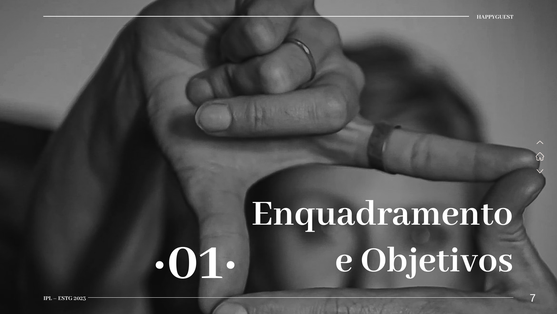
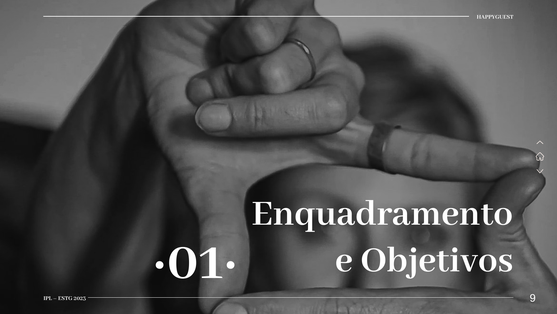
7: 7 -> 9 (533, 298)
